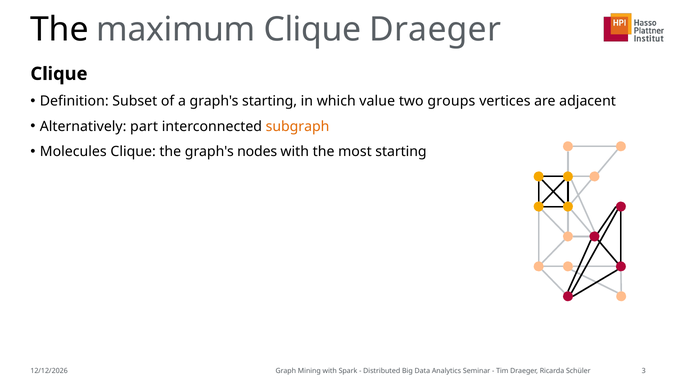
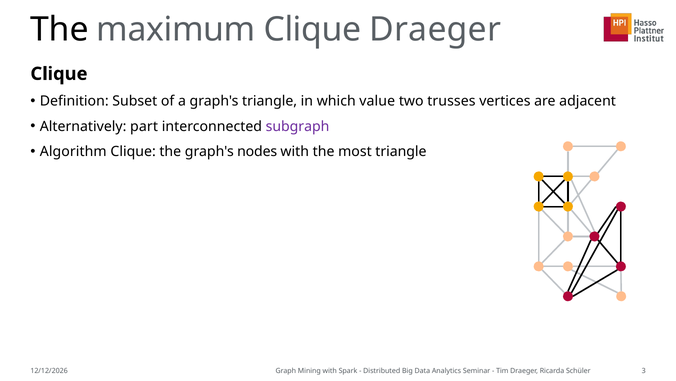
graph's starting: starting -> triangle (270, 101)
groups: groups -> trusses (451, 101)
subgraph colour: orange -> purple (298, 126)
Molecules: Molecules -> Algorithm (73, 151)
most starting: starting -> triangle (401, 151)
